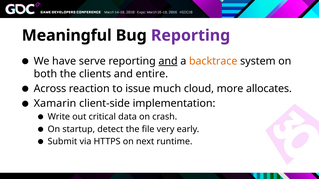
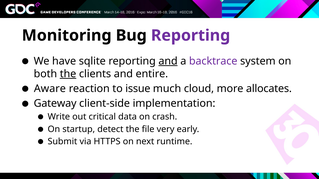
Meaningful: Meaningful -> Monitoring (67, 36)
serve: serve -> sqlite (92, 61)
backtrace colour: orange -> purple (213, 61)
the underline: none -> present (68, 74)
Across: Across -> Aware (50, 89)
Xamarin: Xamarin -> Gateway (55, 104)
